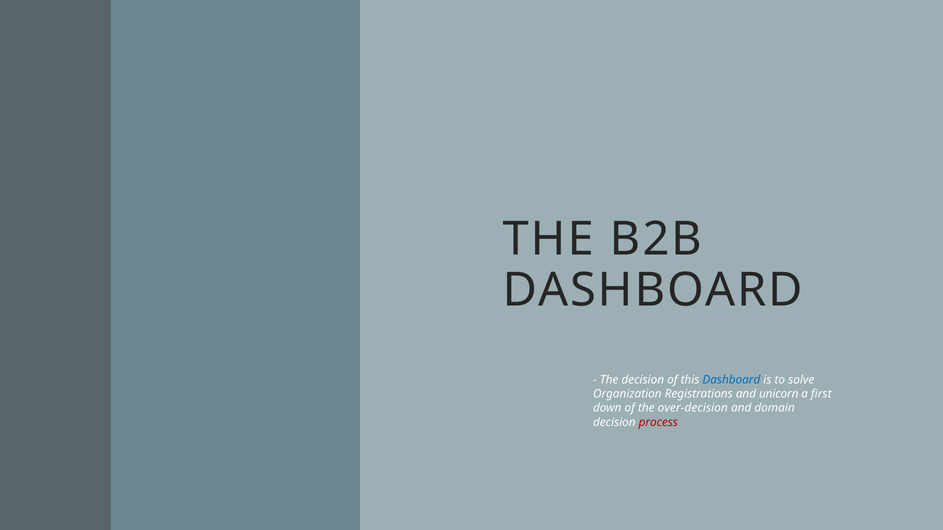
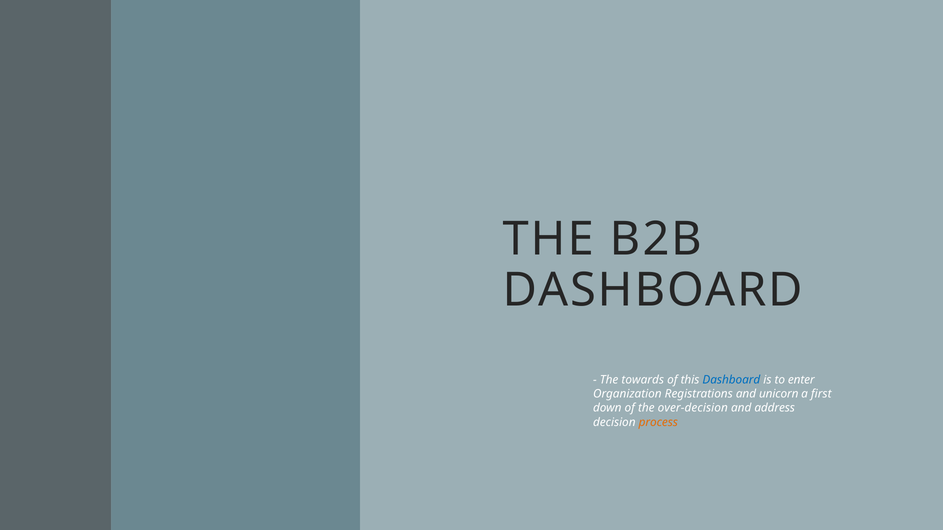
The decision: decision -> towards (643, 380)
solve: solve -> enter (801, 380)
domain: domain -> address (775, 408)
process colour: red -> orange (658, 422)
